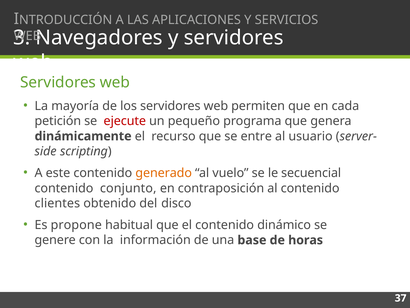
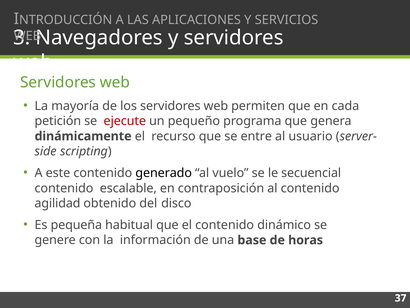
generado colour: orange -> black (164, 173)
conjunto: conjunto -> escalable (128, 188)
clientes: clientes -> agilidad (57, 203)
propone: propone -> pequeña (76, 225)
